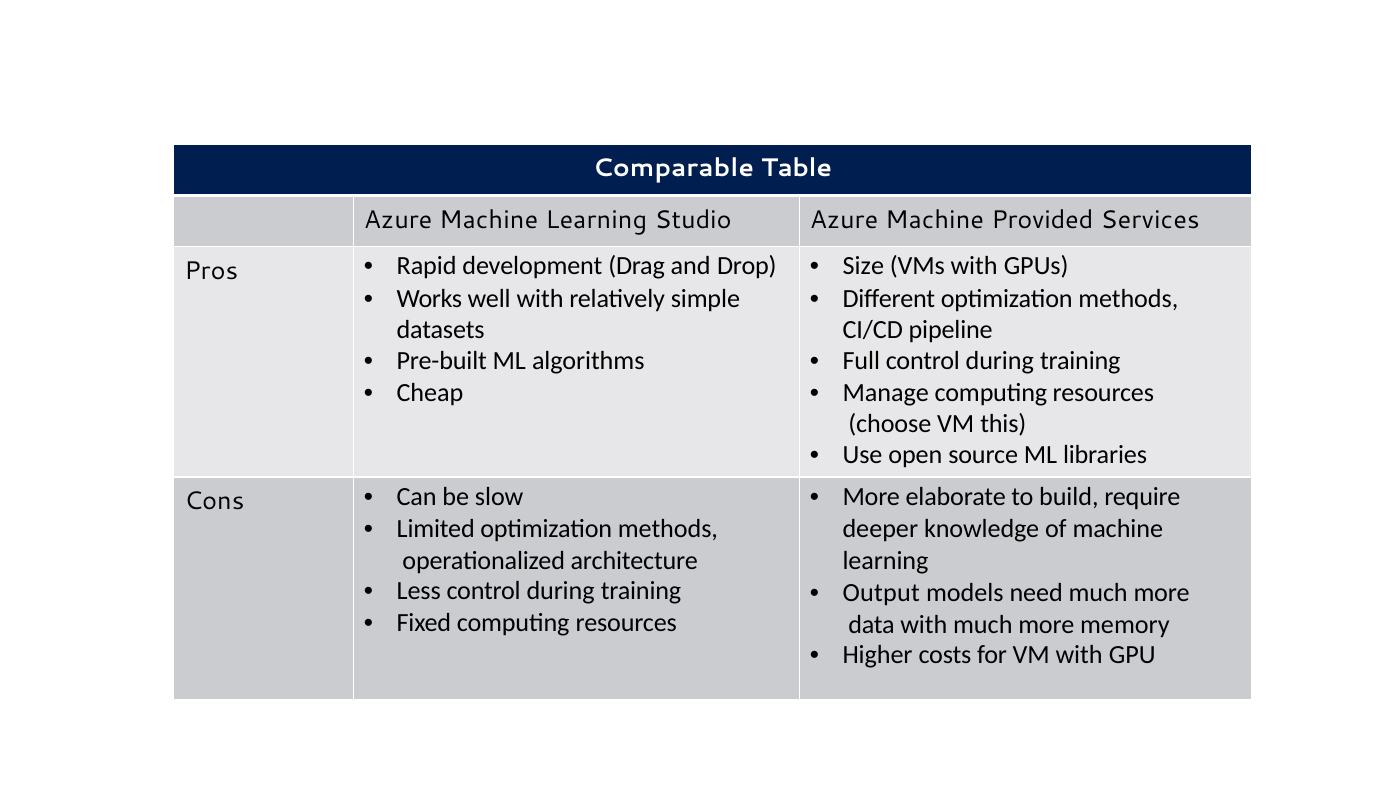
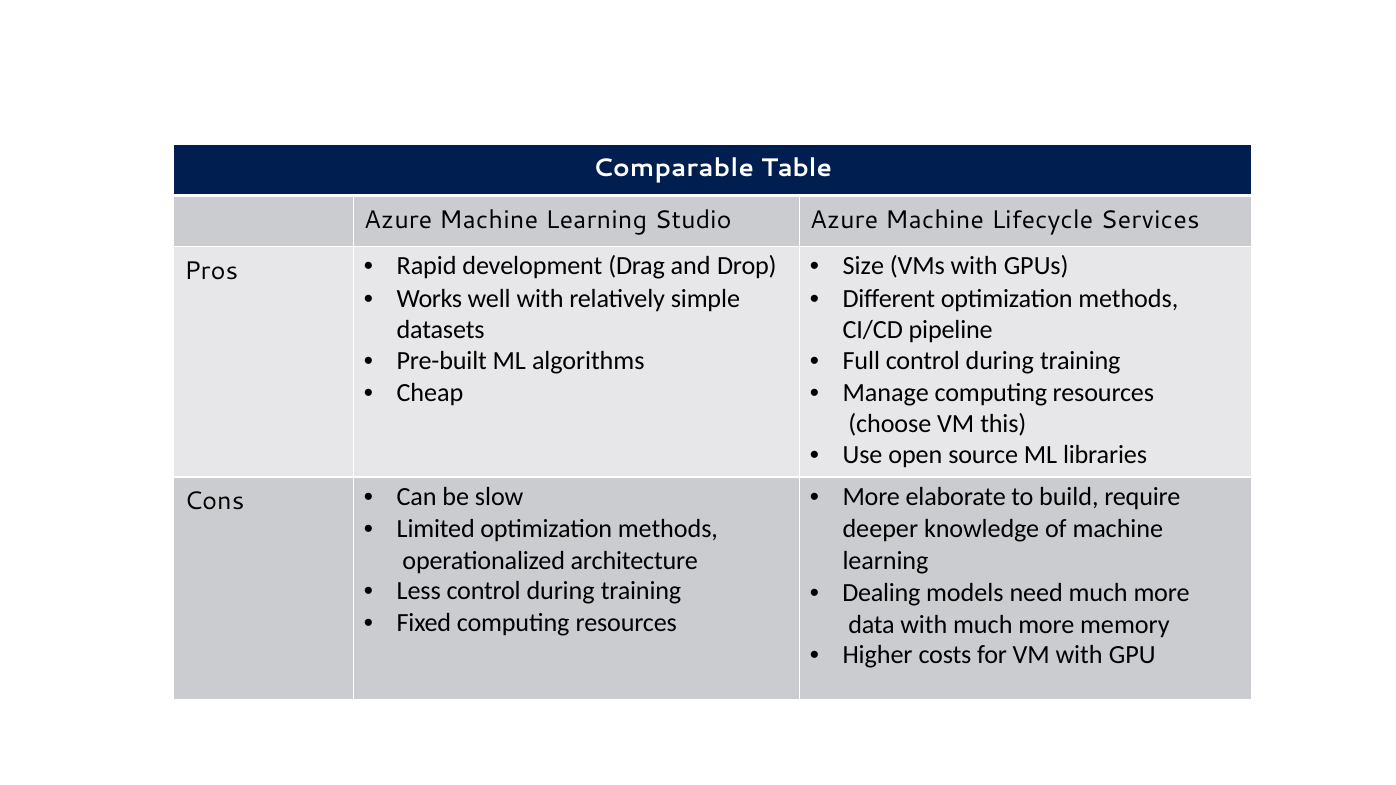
Provided: Provided -> Lifecycle (1042, 220)
Output: Output -> Dealing (881, 593)
